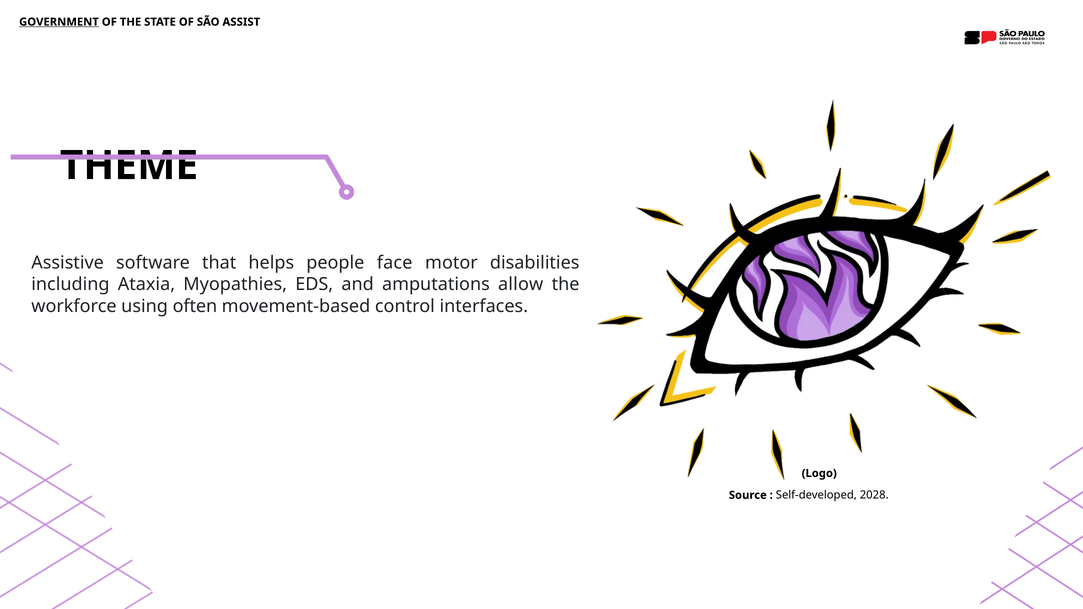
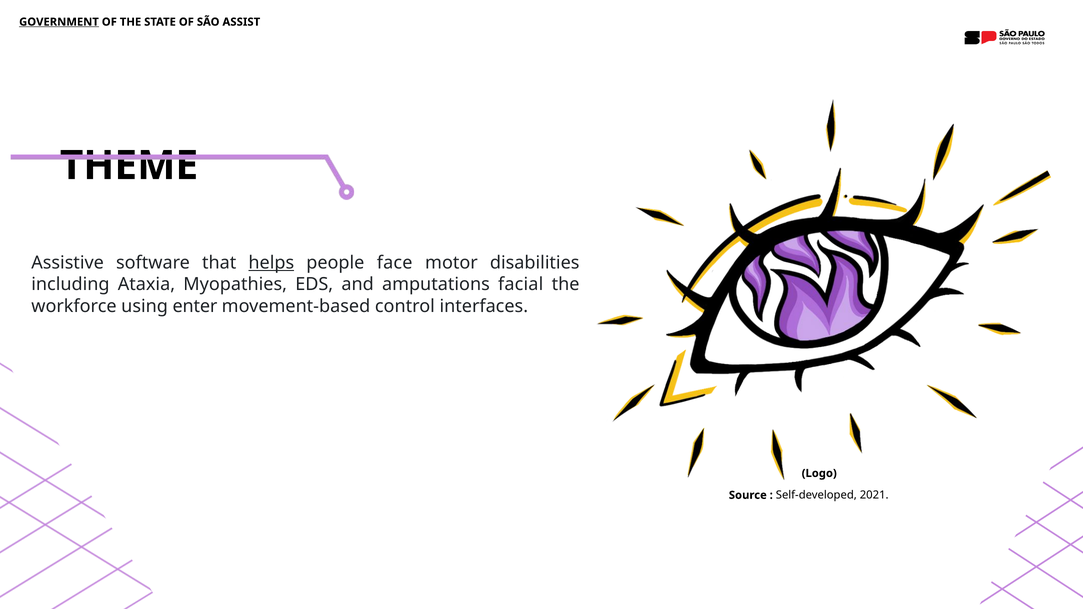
helps underline: none -> present (271, 263)
allow: allow -> facial (521, 285)
often: often -> enter (195, 306)
2028: 2028 -> 2021 (874, 495)
